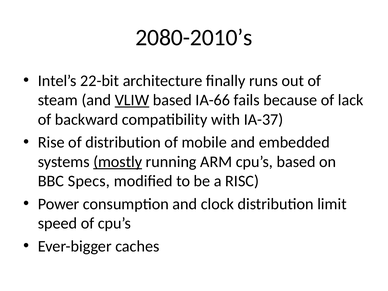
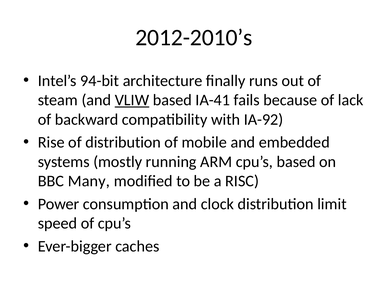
2080-2010’s: 2080-2010’s -> 2012-2010’s (194, 38)
22-bit: 22-bit -> 94-bit (100, 81)
IA-66: IA-66 -> IA-41 (213, 100)
IA-37: IA-37 -> IA-92 (264, 119)
mostly underline: present -> none (118, 162)
Specs: Specs -> Many (89, 181)
